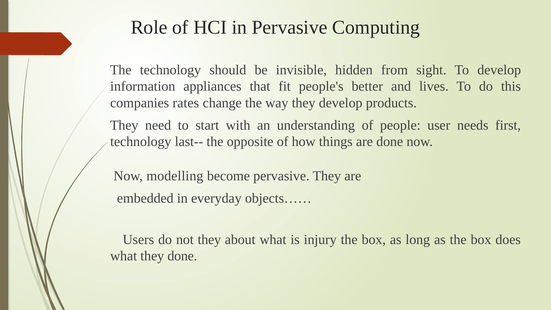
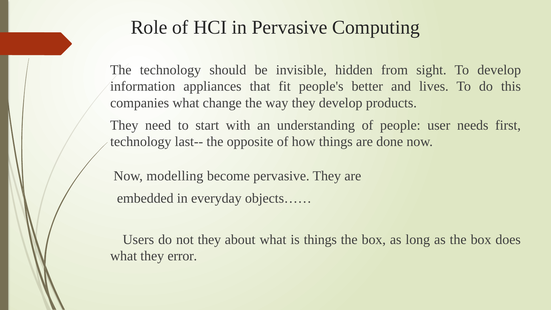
companies rates: rates -> what (186, 103)
is injury: injury -> things (320, 240)
they done: done -> error (182, 256)
